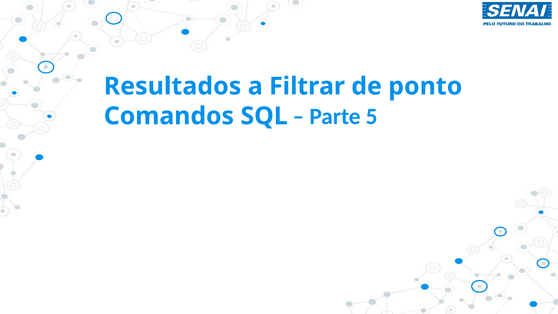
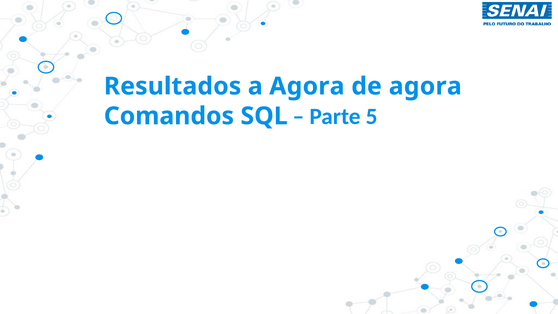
a Filtrar: Filtrar -> Agora (307, 86)
de ponto: ponto -> agora (425, 86)
